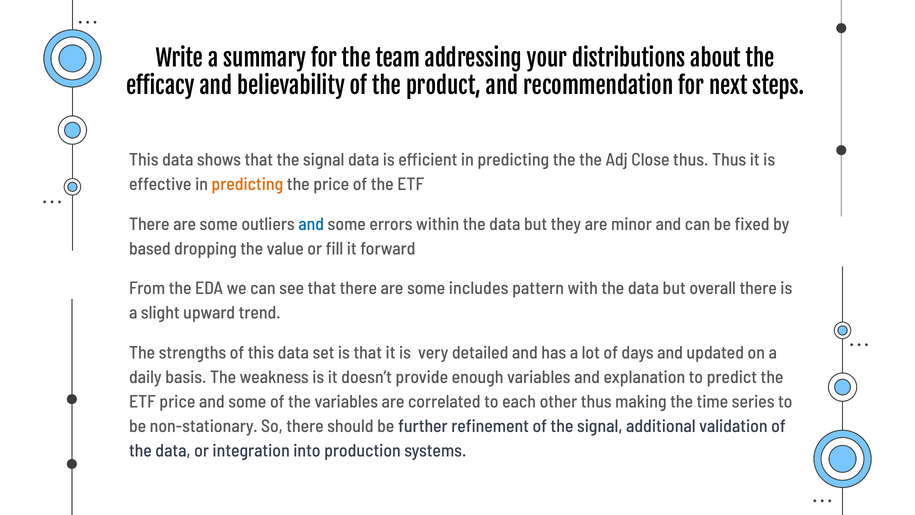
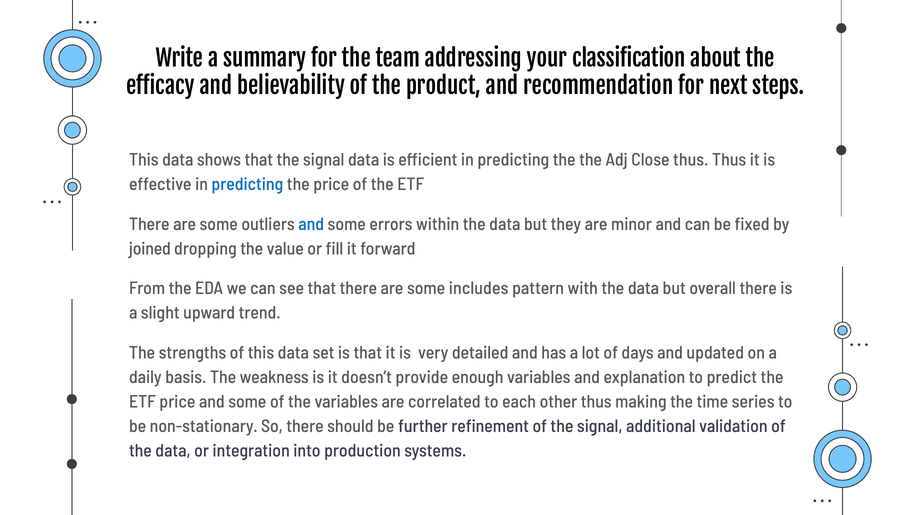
distributions: distributions -> classification (629, 59)
predicting colour: orange -> blue (247, 184)
based: based -> joined (150, 249)
